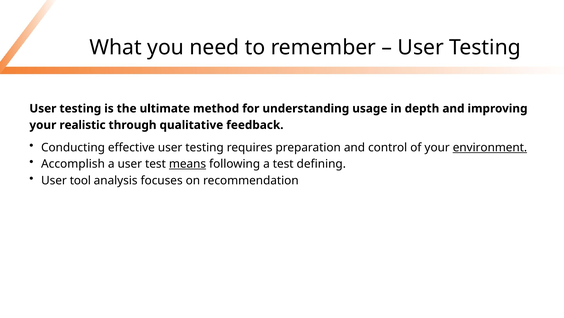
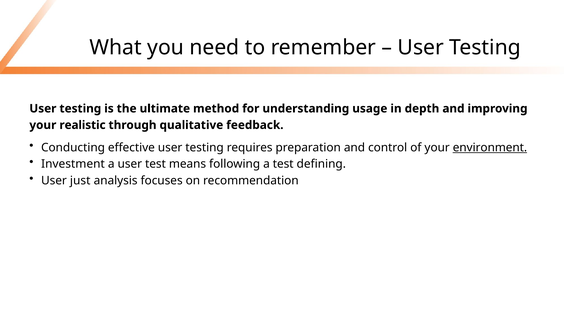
Accomplish: Accomplish -> Investment (73, 164)
means underline: present -> none (187, 164)
tool: tool -> just (80, 180)
